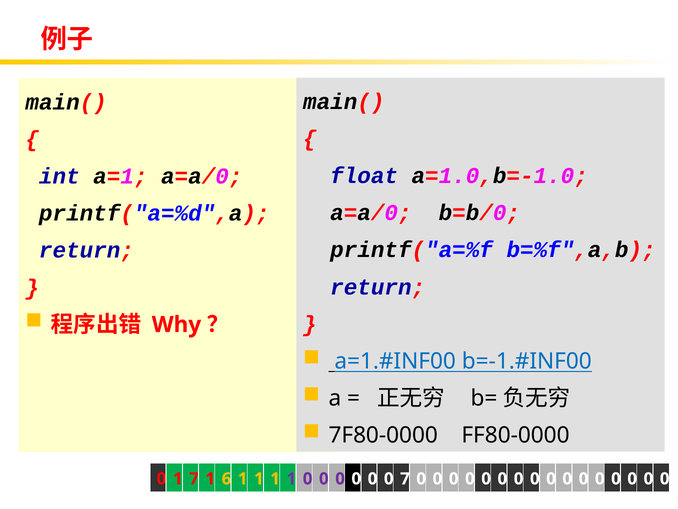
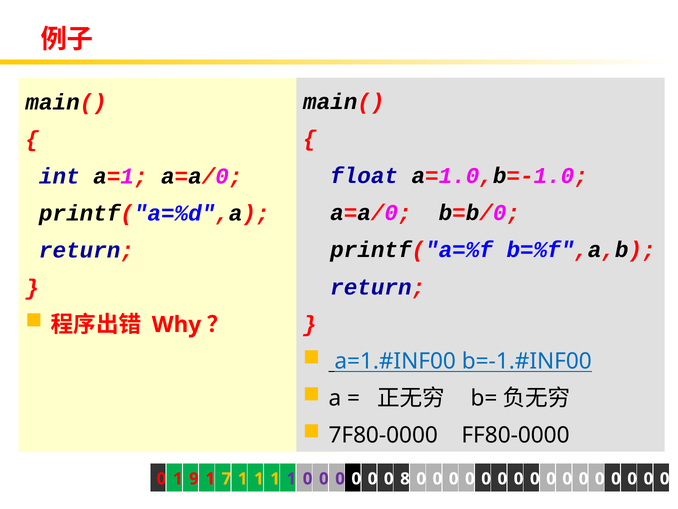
1 7: 7 -> 9 (194, 478)
6: 6 -> 7 (226, 478)
0 7: 7 -> 8 (405, 478)
